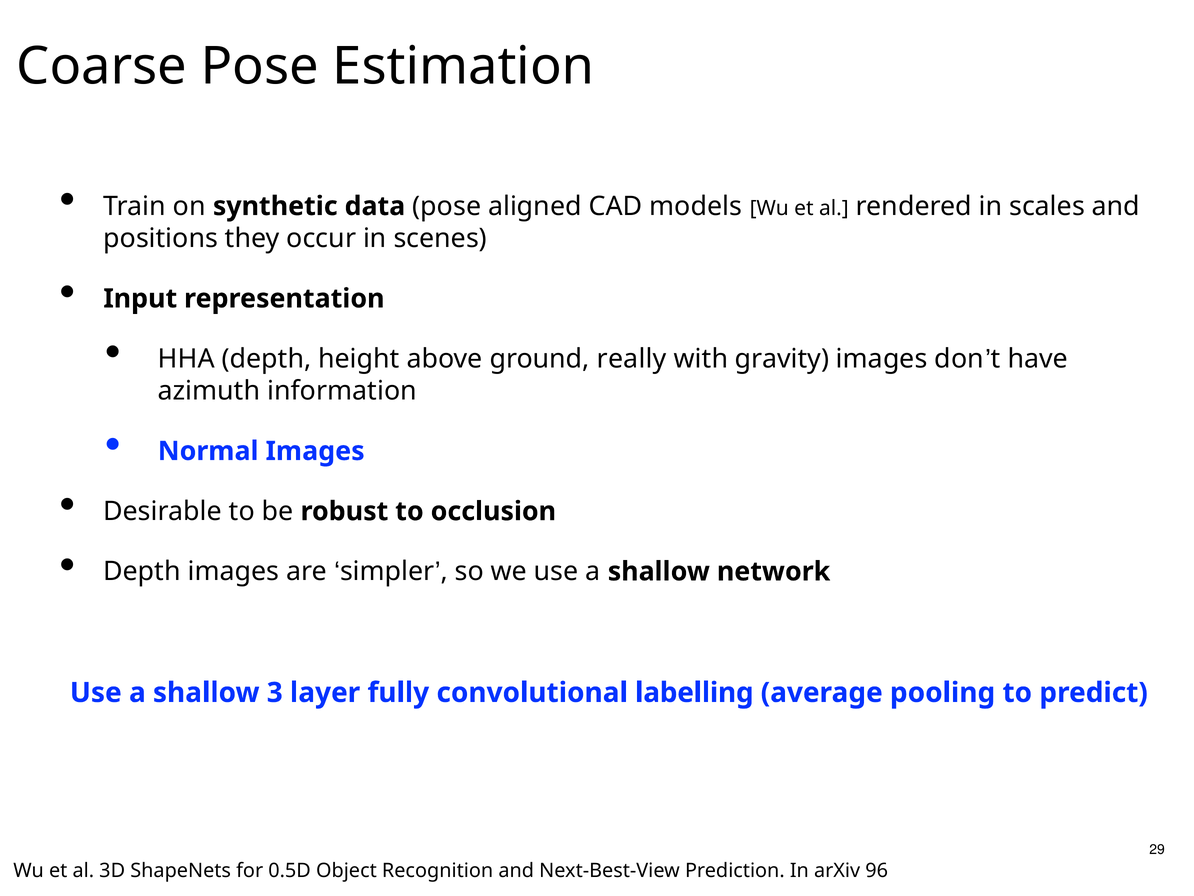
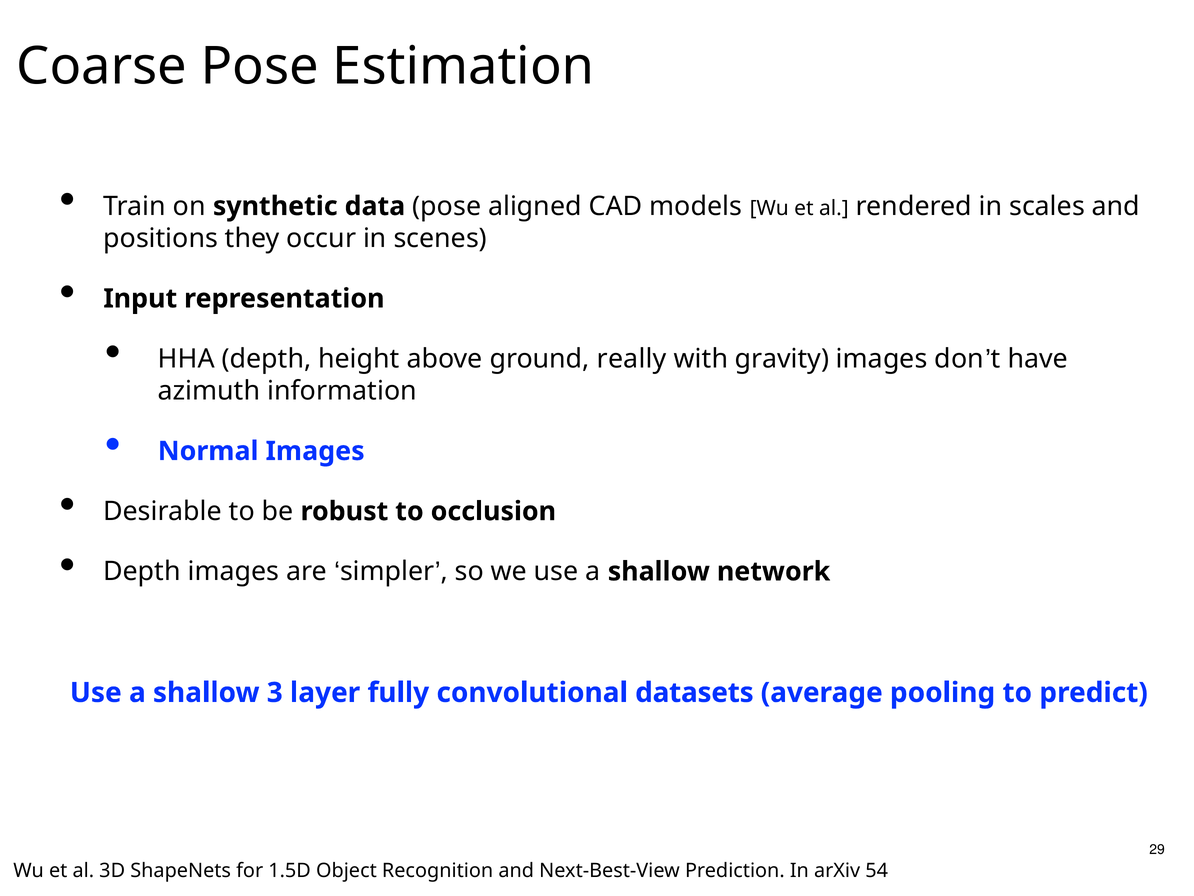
labelling: labelling -> datasets (694, 692)
0.5D: 0.5D -> 1.5D (290, 870)
96: 96 -> 54 (877, 870)
